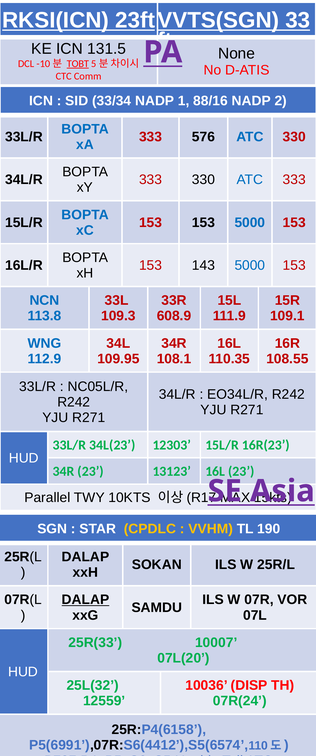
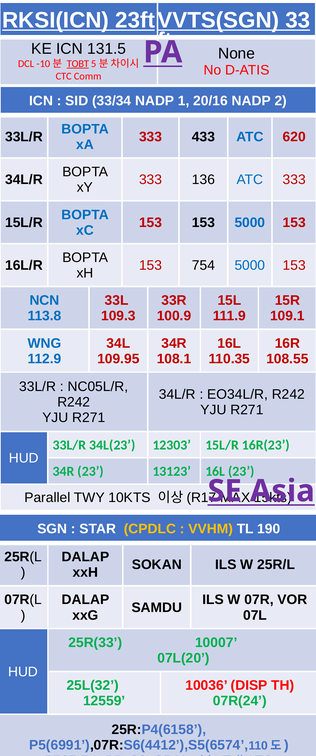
88/16: 88/16 -> 20/16 (210, 101)
576: 576 -> 433 (203, 137)
ATC 330: 330 -> 620 (294, 137)
333 330: 330 -> 136 (203, 180)
143: 143 -> 754 (203, 265)
608.9: 608.9 -> 100.9 (174, 316)
DALAP underline: present -> none (85, 600)
